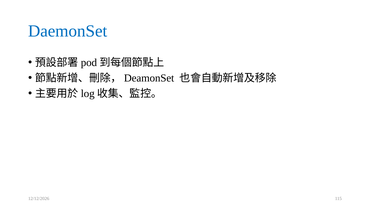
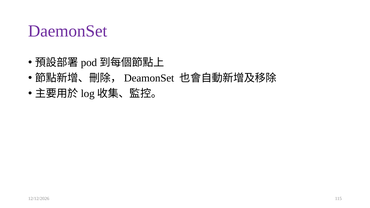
DaemonSet colour: blue -> purple (68, 31)
